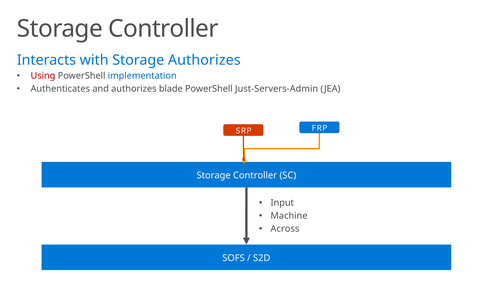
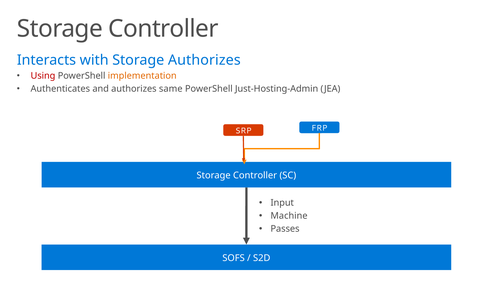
implementation colour: blue -> orange (142, 76)
blade: blade -> same (171, 89)
Just-Servers-Admin: Just-Servers-Admin -> Just-Hosting-Admin (277, 89)
Across: Across -> Passes (285, 229)
